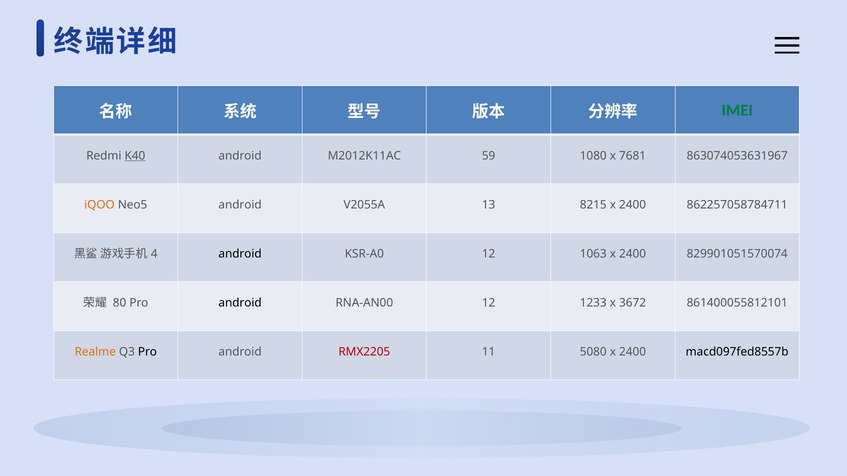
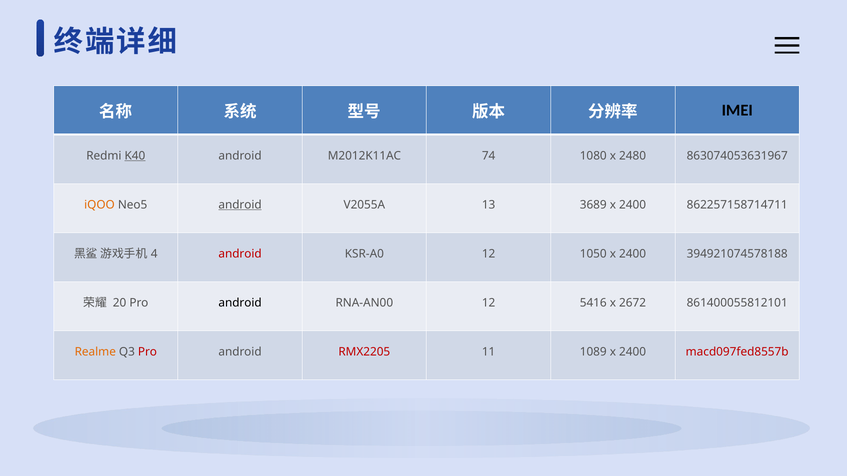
IMEI colour: green -> black (737, 110)
59: 59 -> 74 (489, 156)
7681: 7681 -> 2480 (633, 156)
android underline: none -> present (240, 205)
8215: 8215 -> 3689 (593, 205)
862257058784711: 862257058784711 -> 862257158714711 (737, 205)
android colour: black -> red (240, 254)
1063: 1063 -> 1050 (593, 254)
829901051570074: 829901051570074 -> 394921074578188 (737, 254)
80: 80 -> 20 (120, 303)
1233: 1233 -> 5416 (593, 303)
3672: 3672 -> 2672 (633, 303)
Pro colour: black -> red (147, 352)
5080: 5080 -> 1089 (593, 352)
macd097fed8557b colour: black -> red (737, 352)
